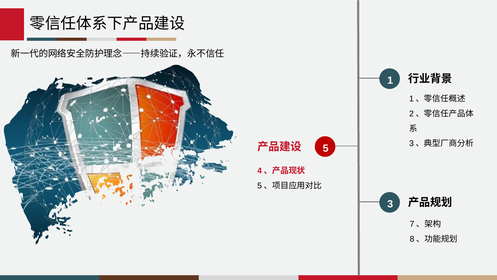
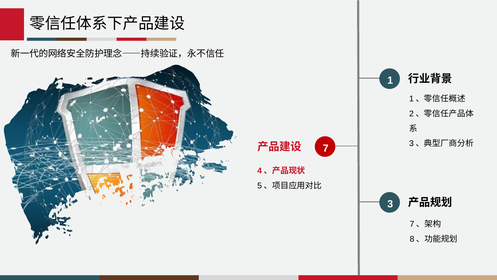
5: 5 -> 7 (326, 148)
